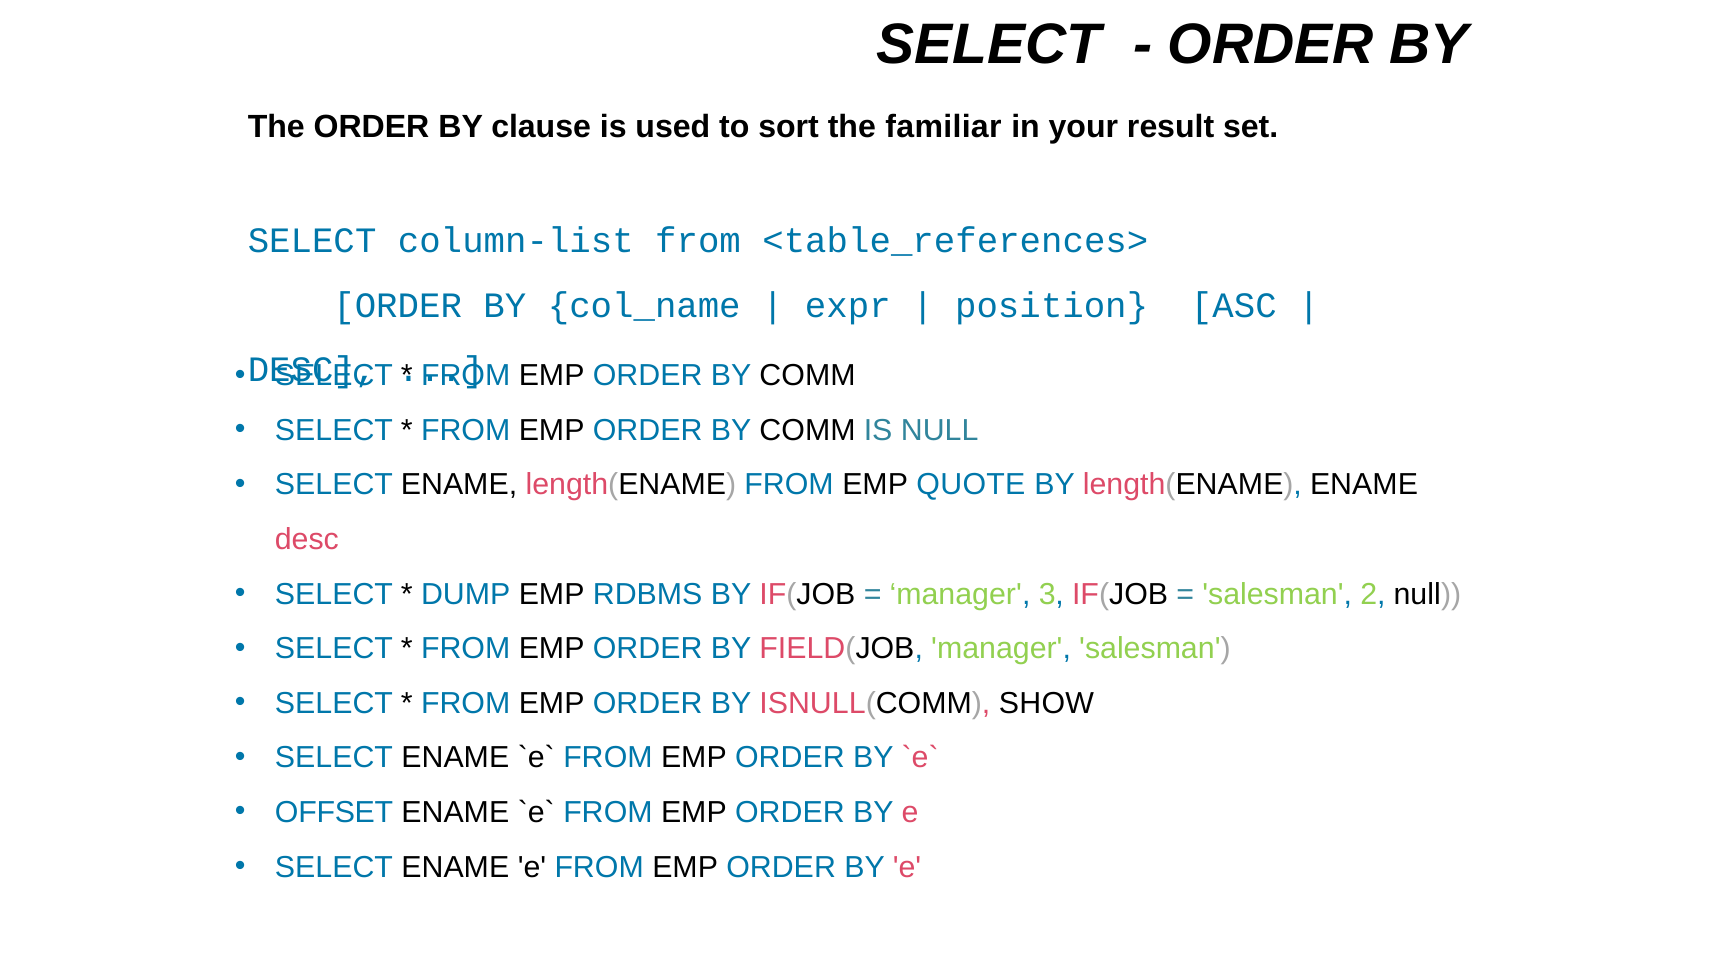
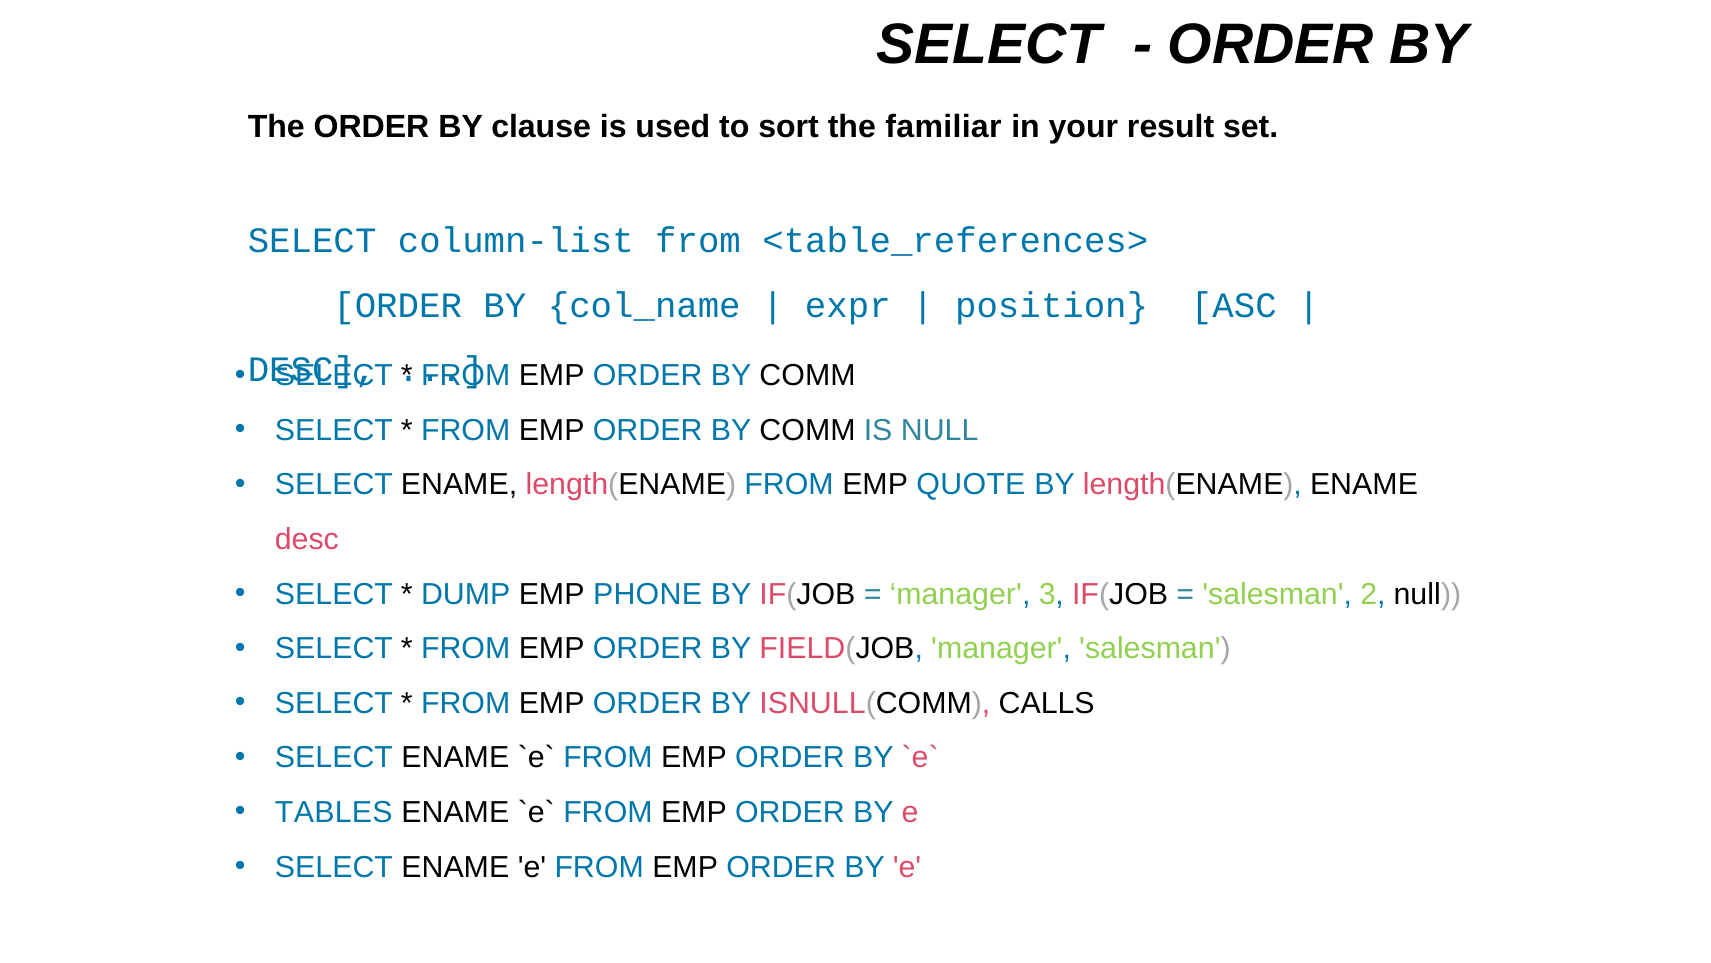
RDBMS: RDBMS -> PHONE (647, 594)
SHOW: SHOW -> CALLS (1047, 703)
OFFSET: OFFSET -> TABLES (334, 812)
